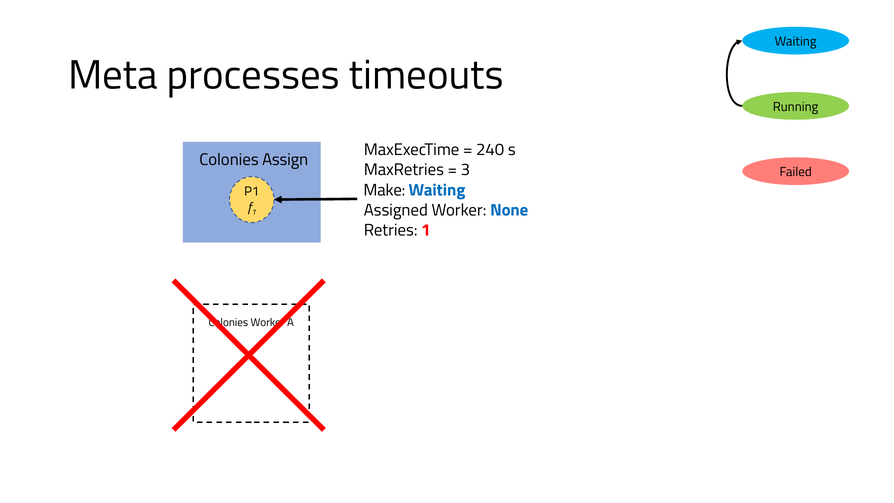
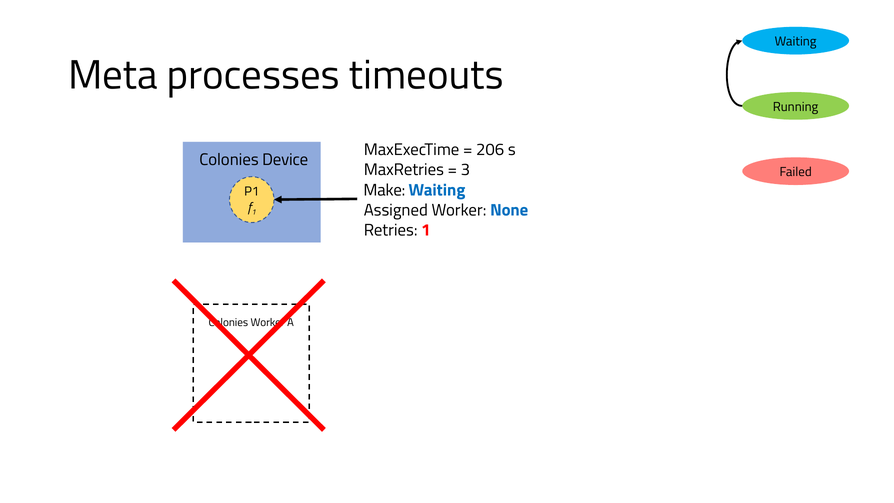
240: 240 -> 206 (490, 150)
Assign: Assign -> Device (285, 160)
